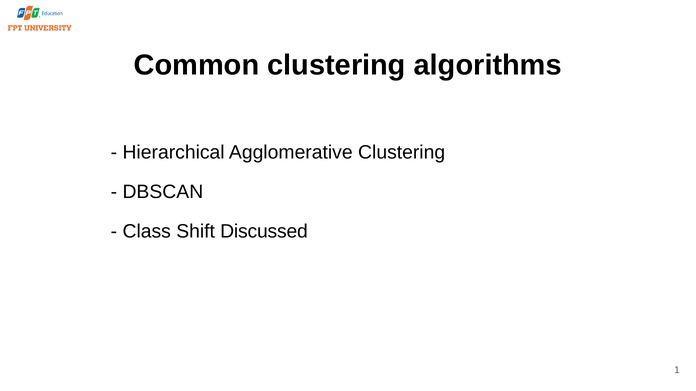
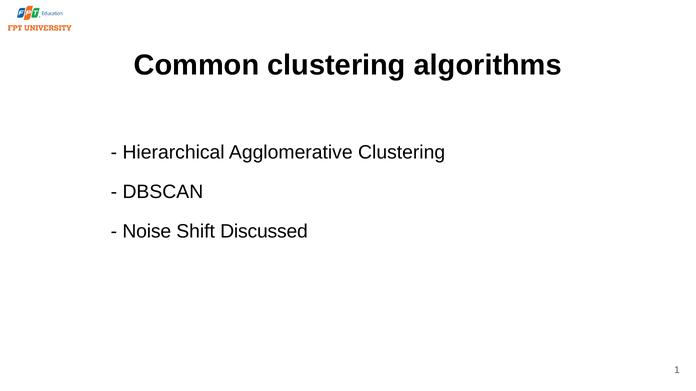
Class: Class -> Noise (147, 232)
